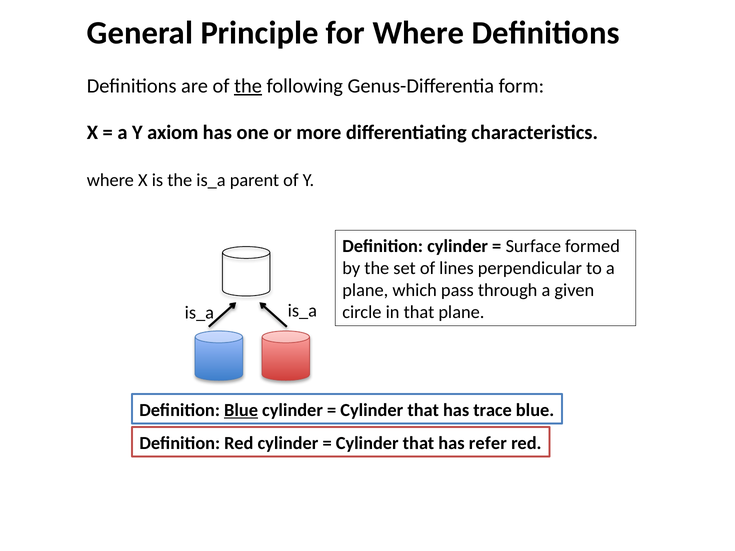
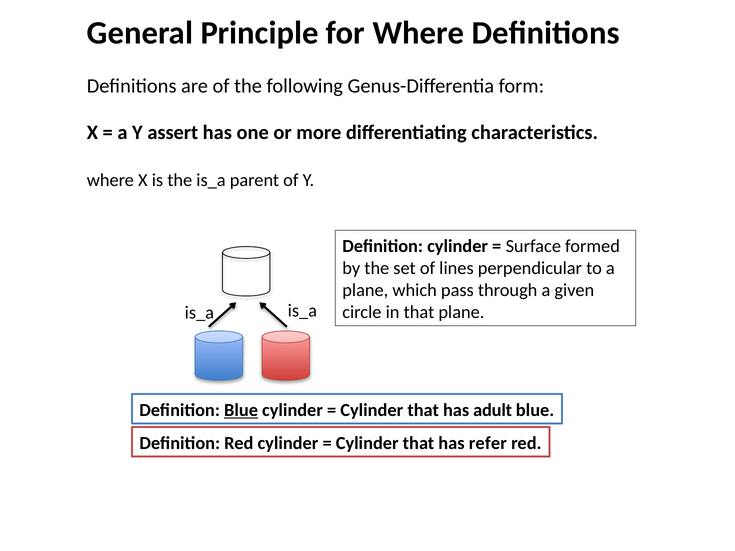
the underline: present -> none (248, 86)
axiom: axiom -> assert (173, 133)
trace: trace -> adult (493, 410)
